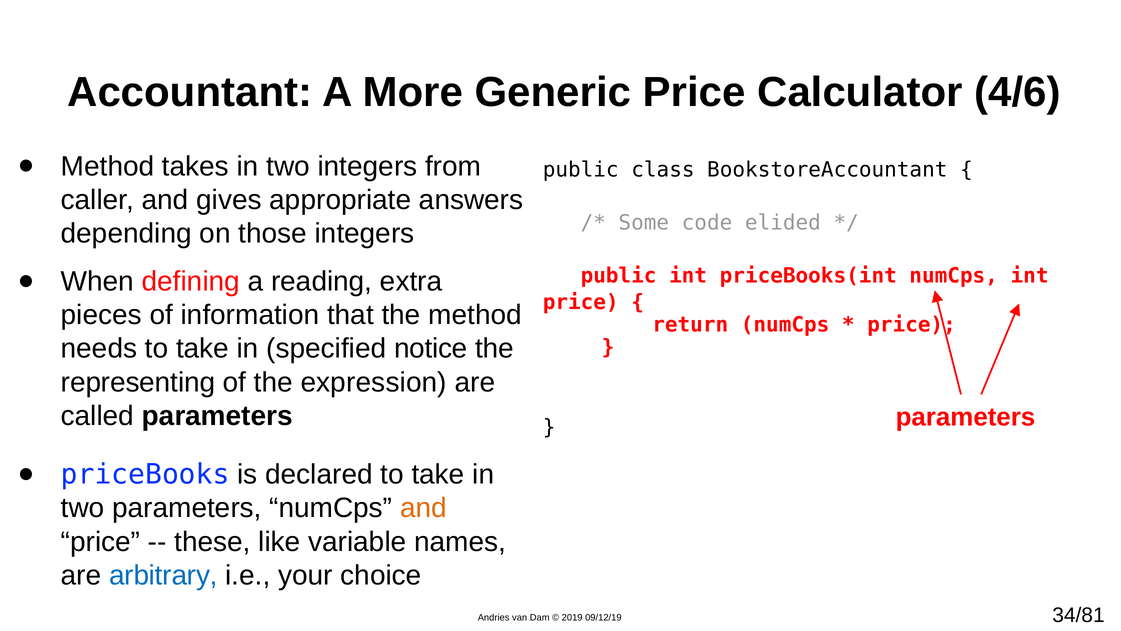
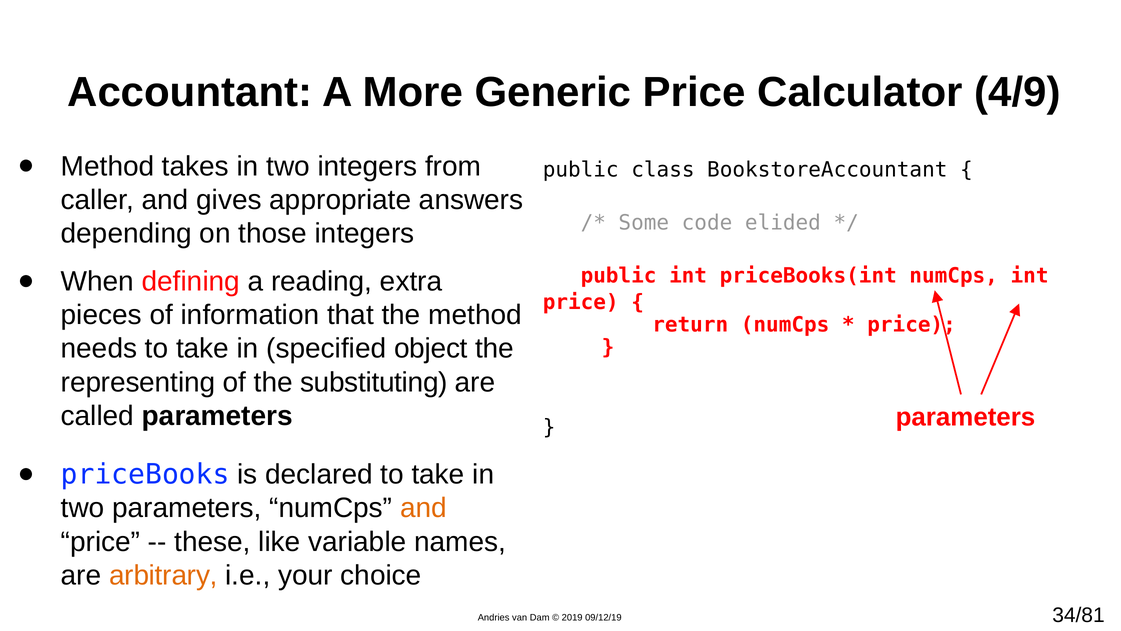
4/6: 4/6 -> 4/9 (1017, 92)
notice: notice -> object (431, 348)
expression: expression -> substituting (374, 382)
arbitrary colour: blue -> orange (163, 575)
